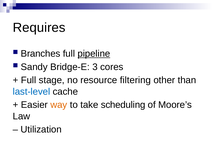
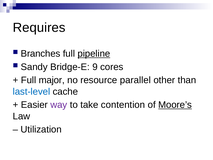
3: 3 -> 9 (95, 67)
stage: stage -> major (52, 80)
filtering: filtering -> parallel (135, 80)
way colour: orange -> purple (59, 105)
scheduling: scheduling -> contention (123, 105)
Moore’s underline: none -> present (175, 105)
